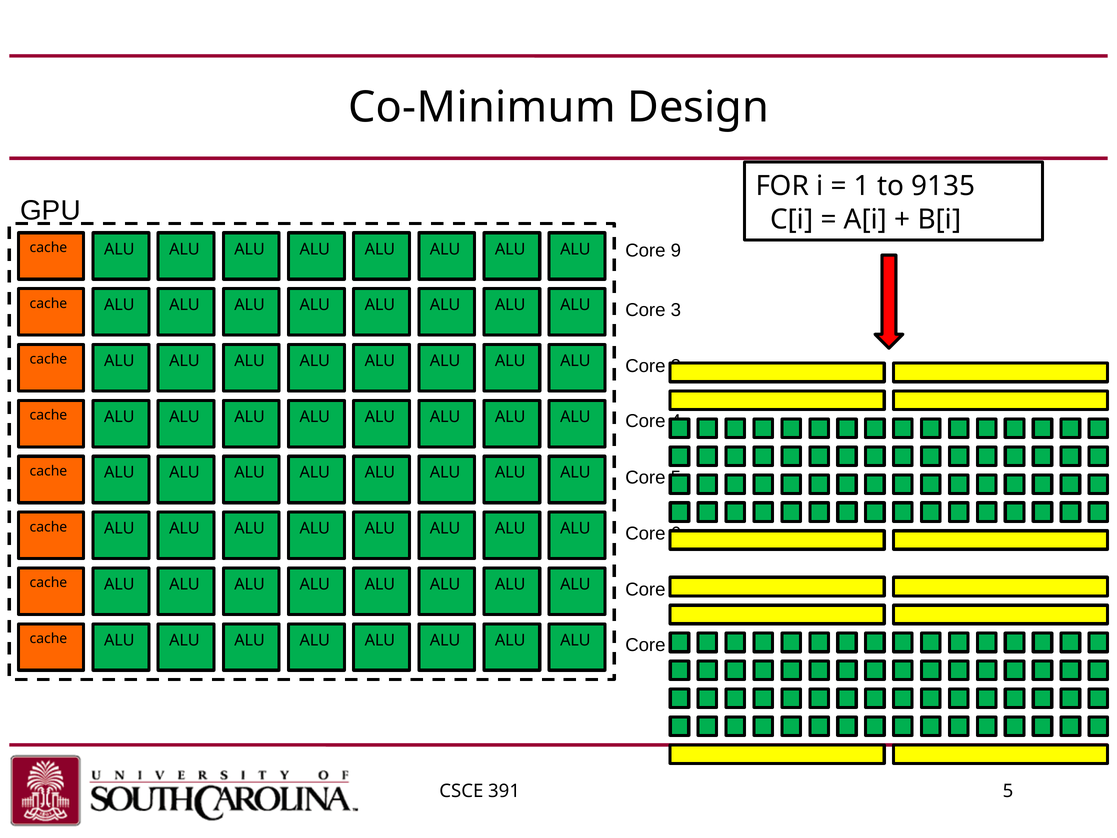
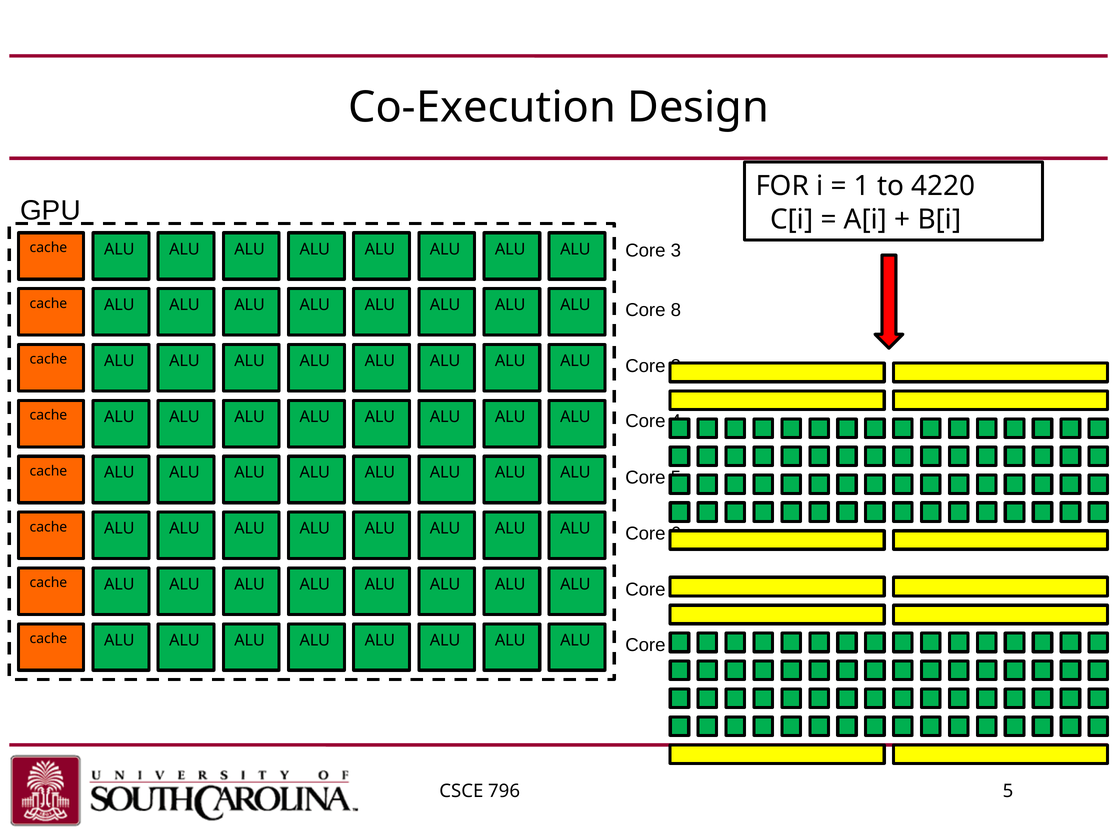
Co-Minimum: Co-Minimum -> Co-Execution (482, 107)
9135: 9135 -> 4220 (943, 186)
9: 9 -> 3 (676, 251)
3: 3 -> 8 (676, 310)
391: 391 -> 796 (504, 791)
